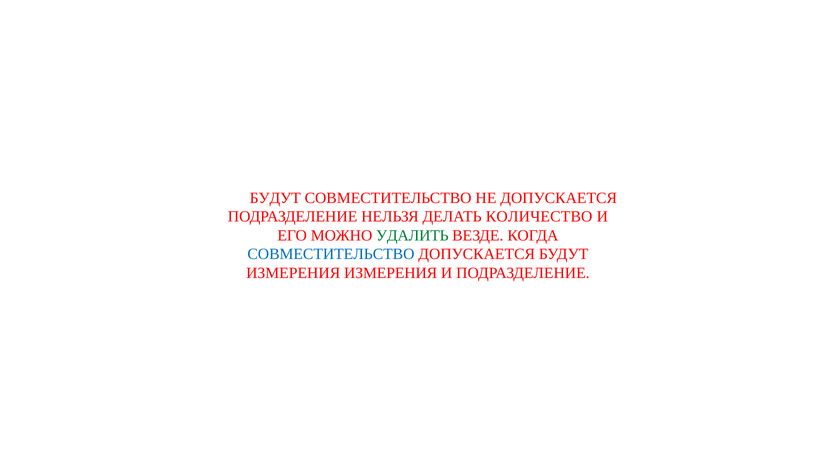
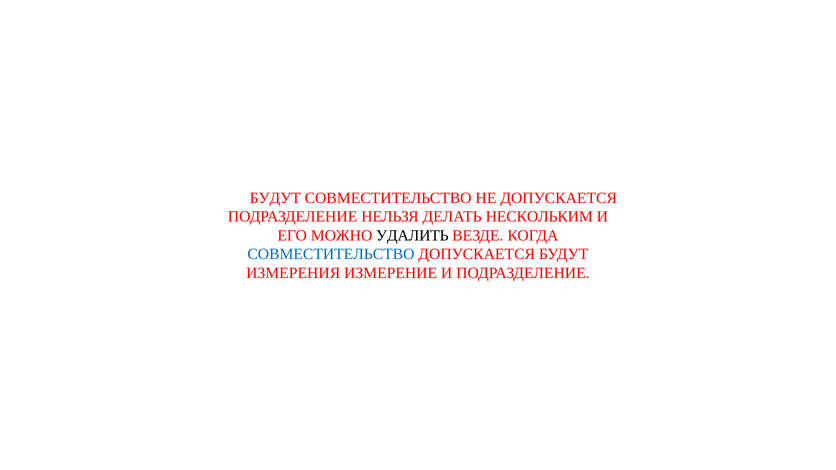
КОЛИЧЕСТВО: КОЛИЧЕСТВО -> НЕСКОЛЬКИМ (539, 217)
УДАЛИТЬ colour: green -> black (412, 236)
ИЗМЕРЕНИЯ ИЗМЕРЕНИЯ: ИЗМЕРЕНИЯ -> ИЗМЕРЕНИЕ (391, 273)
